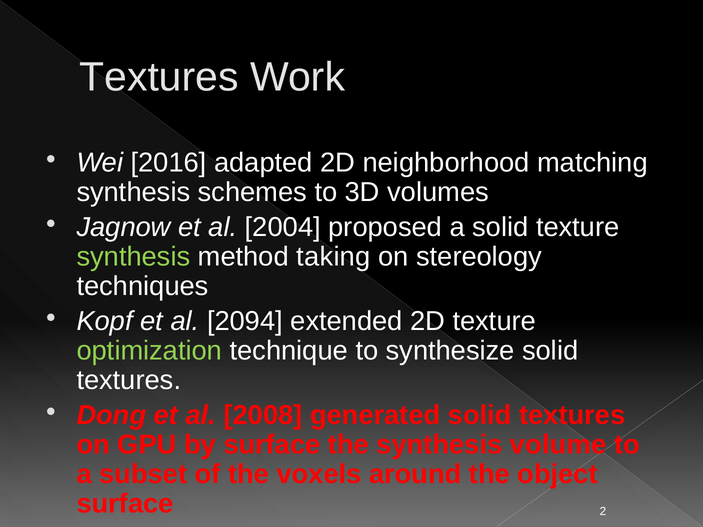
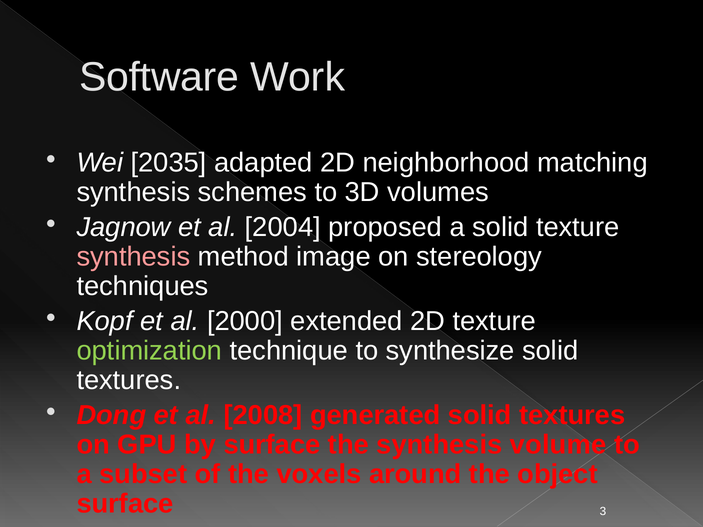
Textures: Textures -> Software (159, 77)
2016: 2016 -> 2035 (169, 163)
synthesis colour: light green -> pink (133, 257)
taking: taking -> image (334, 257)
2094: 2094 -> 2000 (245, 321)
2: 2 -> 3 (603, 512)
